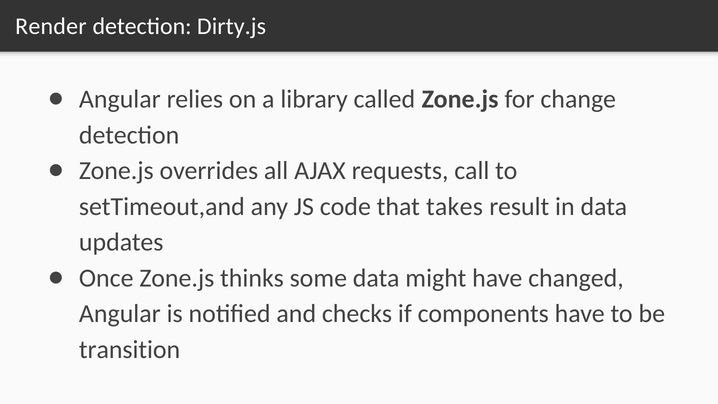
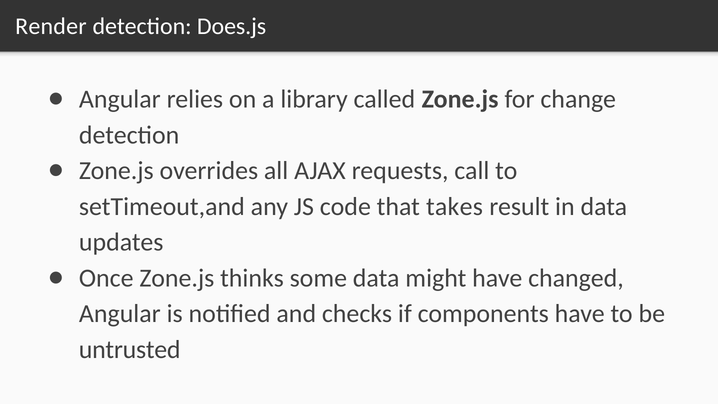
Dirty.js: Dirty.js -> Does.js (232, 27)
transition: transition -> untrusted (130, 350)
